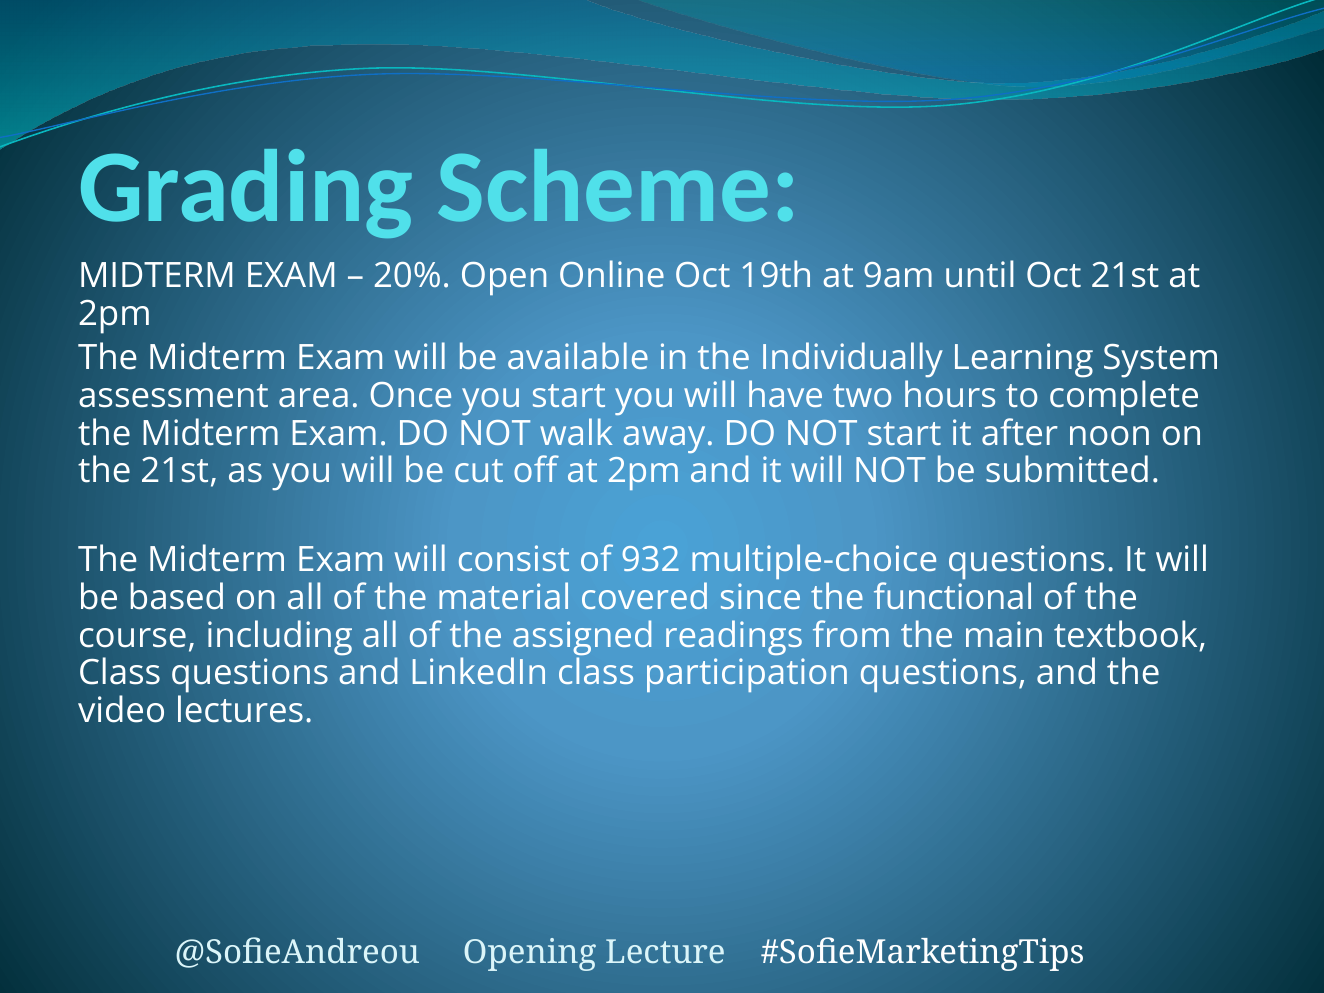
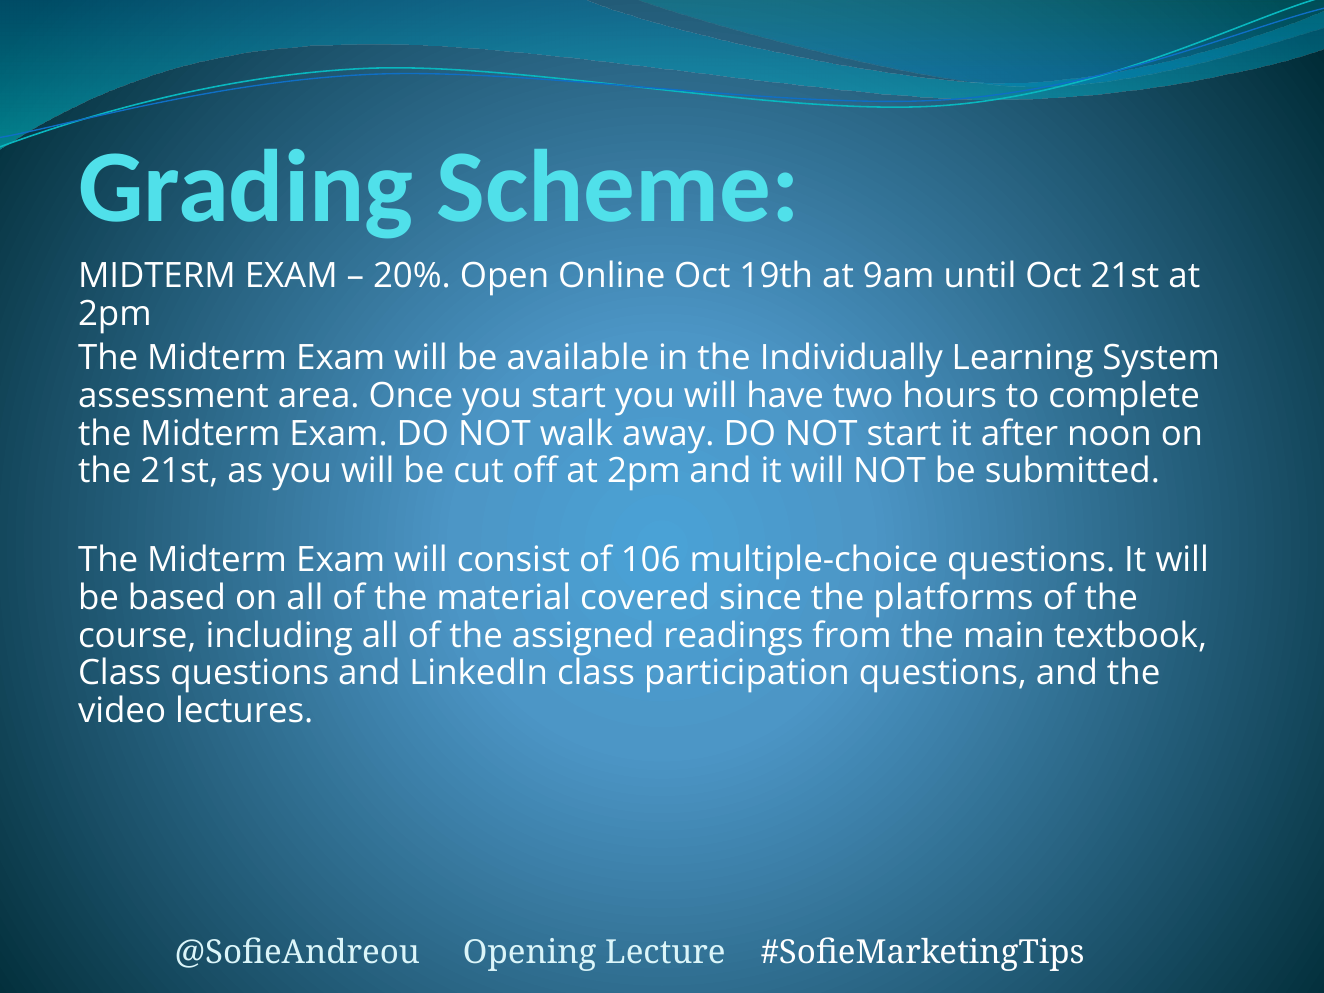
932: 932 -> 106 (651, 560)
functional: functional -> platforms (953, 598)
